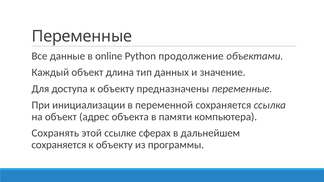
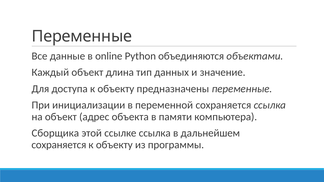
продолжение: продолжение -> объединяются (191, 56)
Сохранять: Сохранять -> Сборщика (55, 133)
ссылке сферах: сферах -> ссылка (155, 133)
